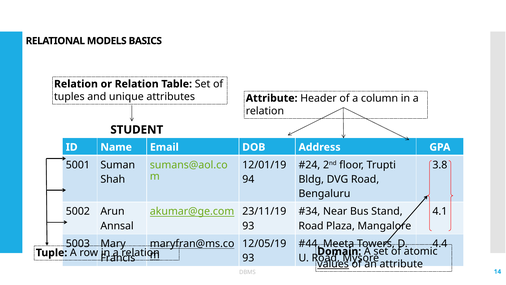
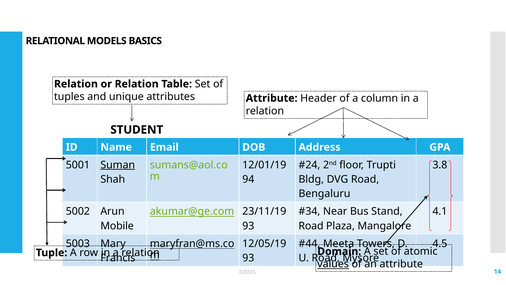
Suman underline: none -> present (118, 165)
Annsal: Annsal -> Mobile (117, 226)
4.4: 4.4 -> 4.5 (440, 243)
